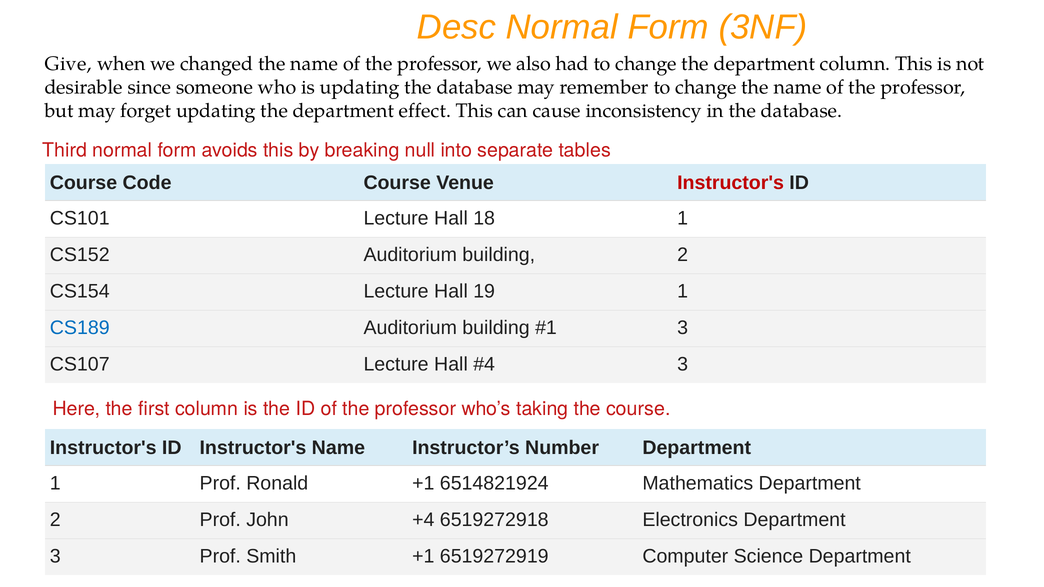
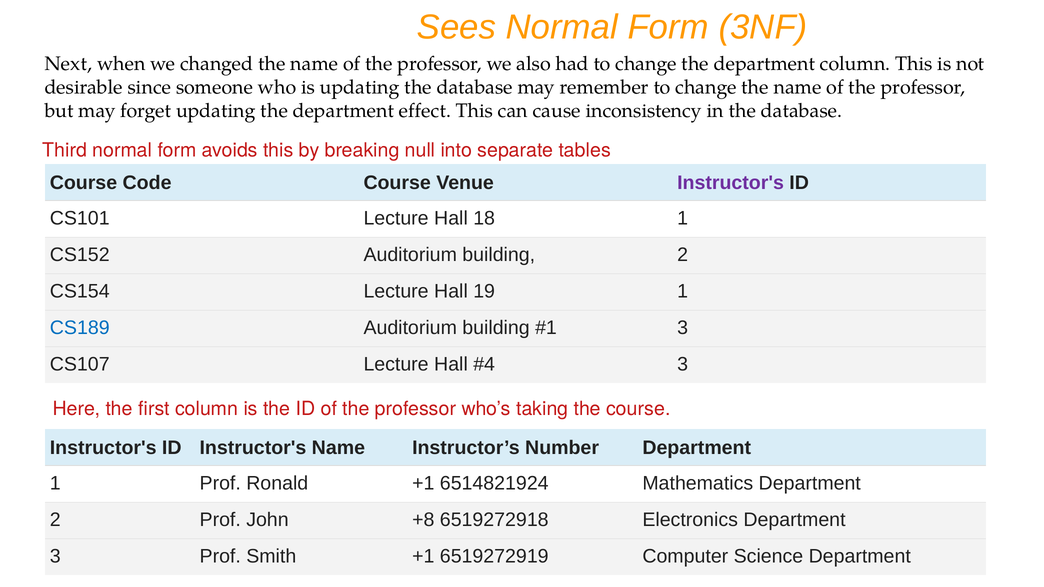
Desc: Desc -> Sees (457, 27)
Give: Give -> Next (68, 64)
Instructor's colour: red -> purple (731, 183)
+4: +4 -> +8 (423, 520)
